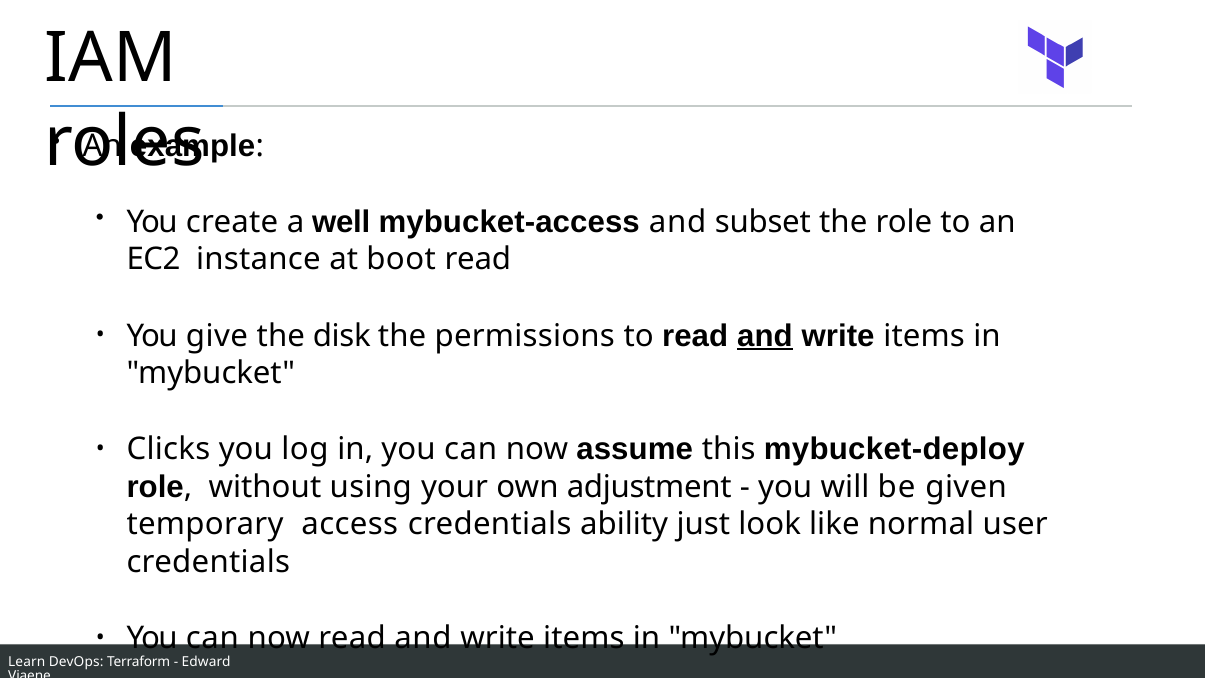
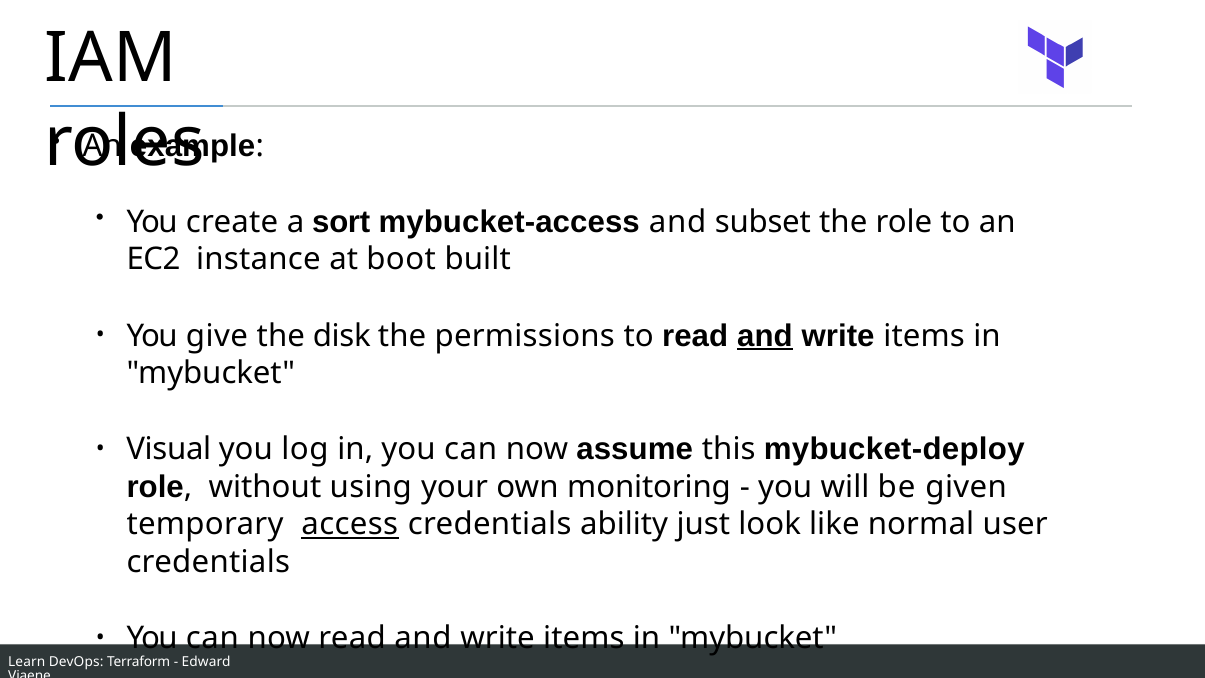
well: well -> sort (341, 222)
boot read: read -> built (478, 260)
Clicks: Clicks -> Visual (169, 449)
adjustment: adjustment -> monitoring (649, 487)
access underline: none -> present (350, 524)
